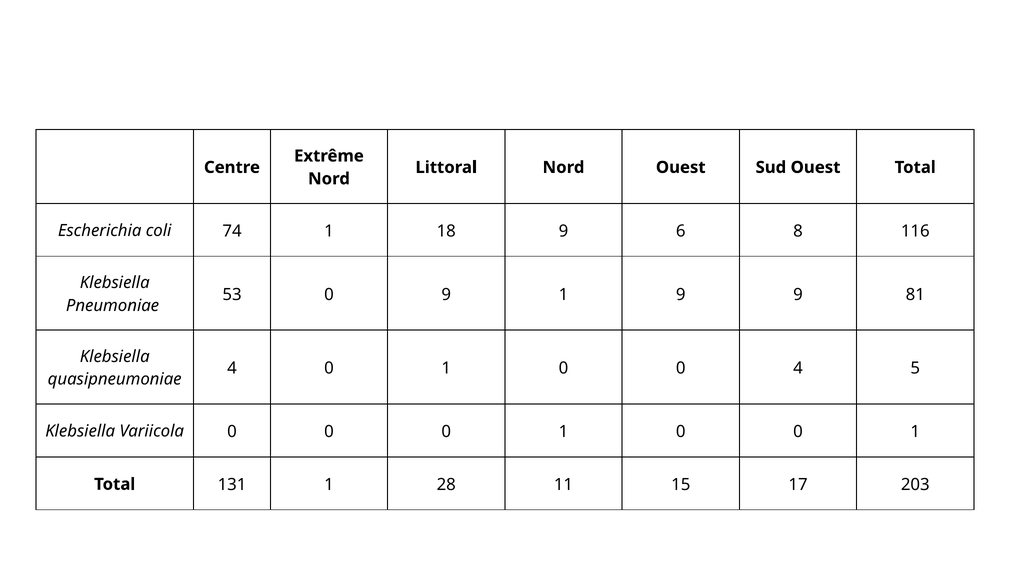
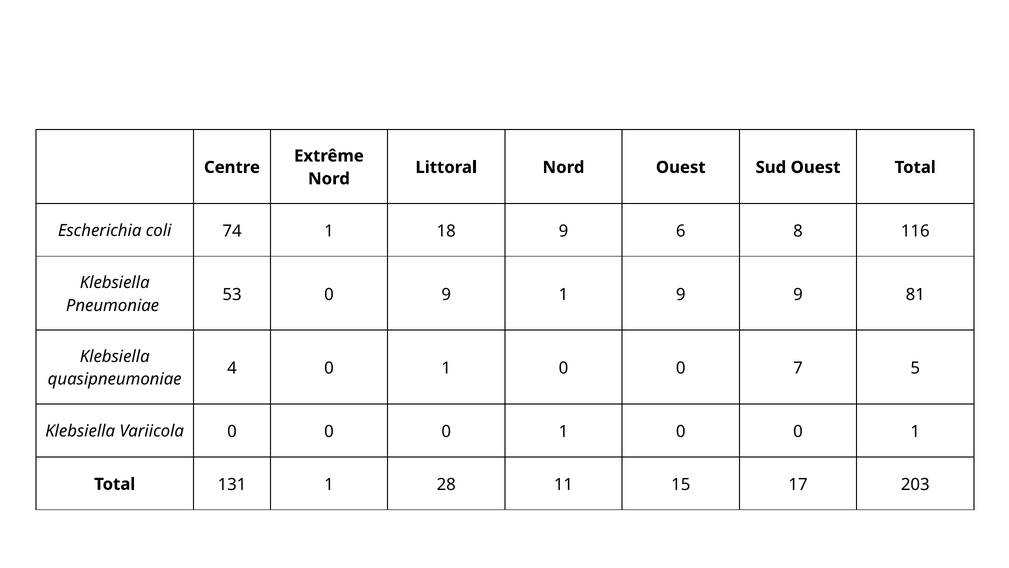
0 4: 4 -> 7 (798, 368)
